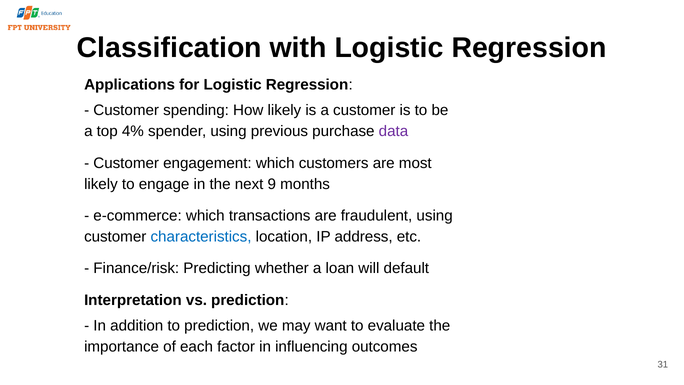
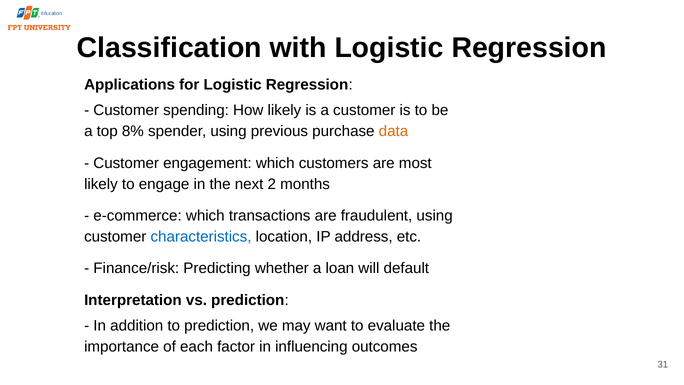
4%: 4% -> 8% (133, 131)
data colour: purple -> orange (394, 131)
9: 9 -> 2 (272, 184)
